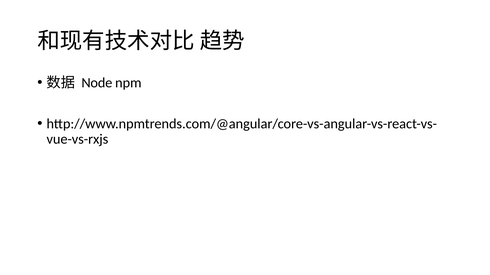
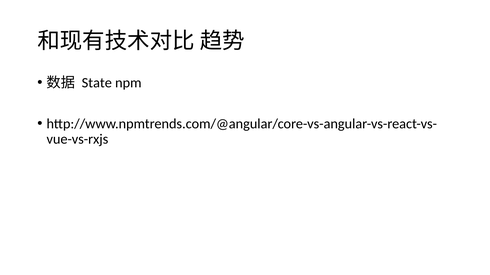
Node: Node -> State (97, 83)
